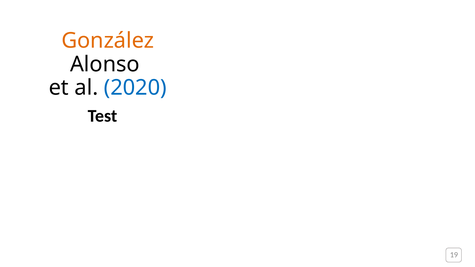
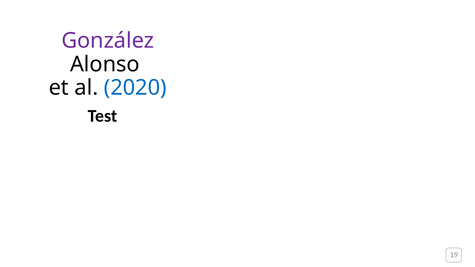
González colour: orange -> purple (108, 41)
